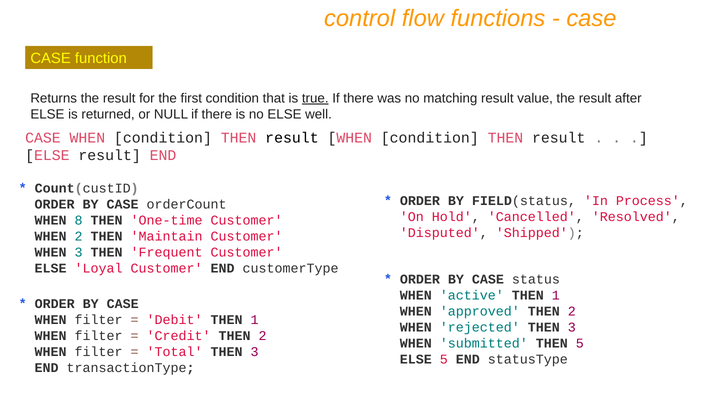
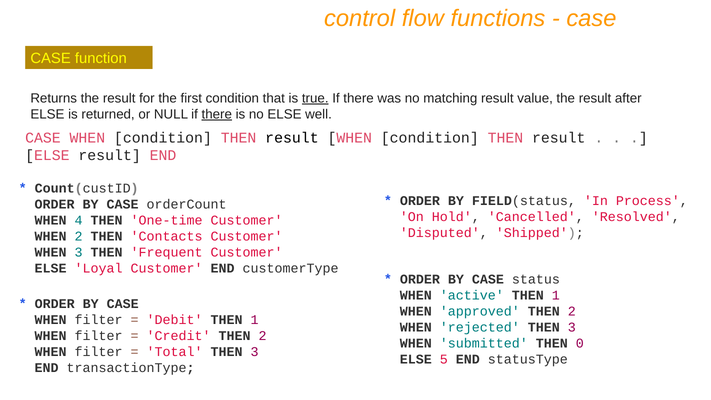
there underline: none -> present (217, 114)
8: 8 -> 4 (79, 220)
Maintain: Maintain -> Contacts (167, 236)
THEN 5: 5 -> 0 (580, 344)
